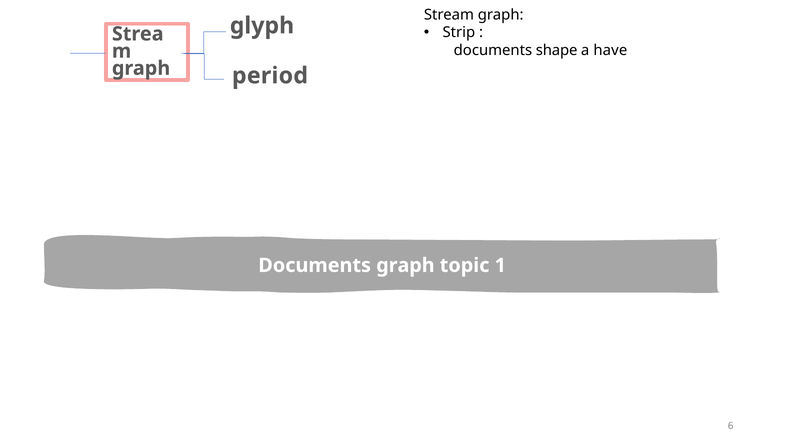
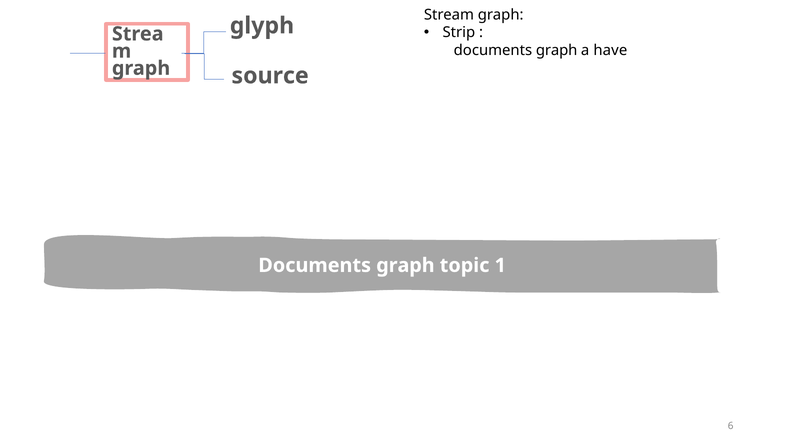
shape: shape -> graph (557, 50)
period: period -> source (270, 76)
